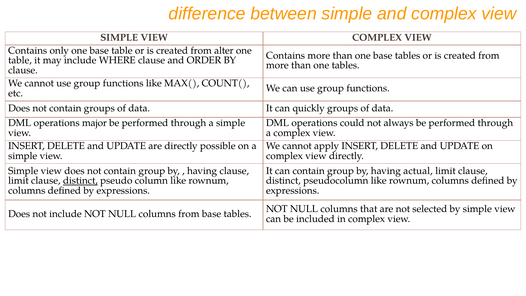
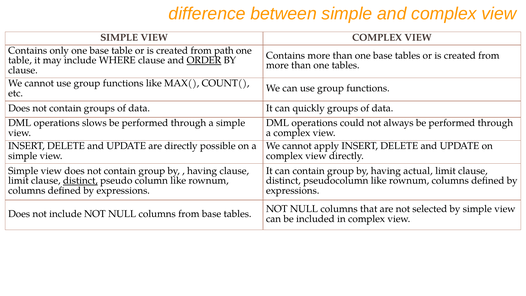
alter: alter -> path (224, 50)
ORDER underline: none -> present (204, 60)
major: major -> slows (94, 123)
